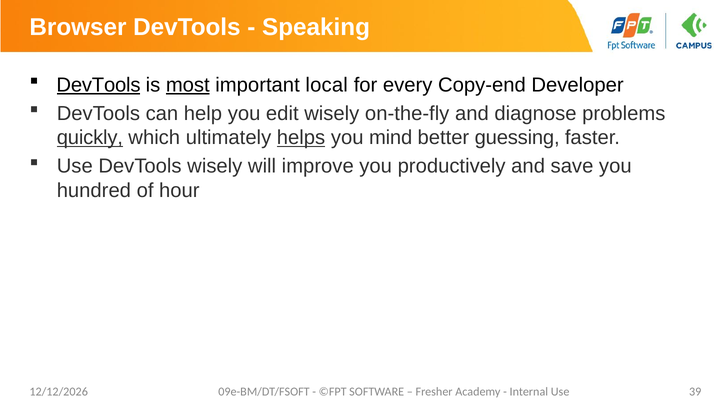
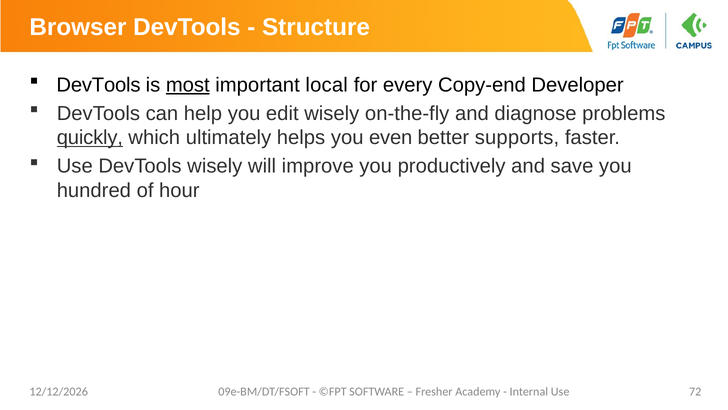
Speaking: Speaking -> Structure (316, 27)
DevTools underline: present -> none (99, 85)
helps underline: present -> none (301, 138)
mind: mind -> even (391, 138)
guessing: guessing -> supports (517, 138)
39: 39 -> 72 (695, 391)
